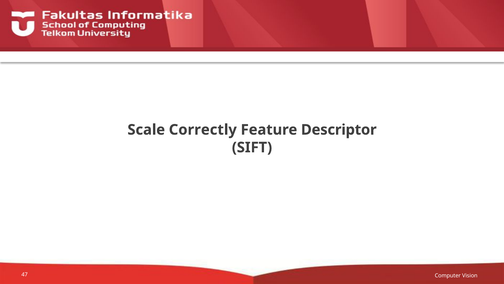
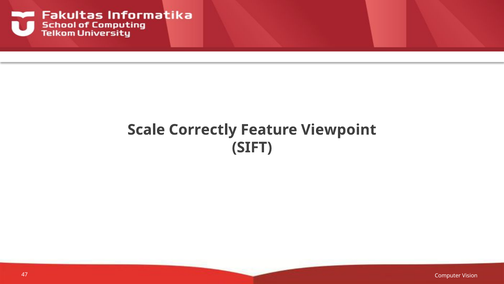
Descriptor: Descriptor -> Viewpoint (339, 130)
